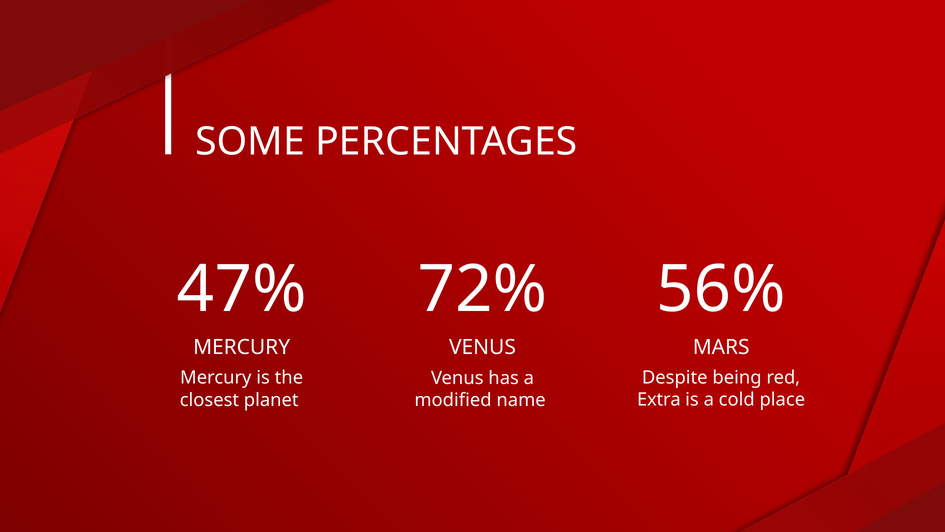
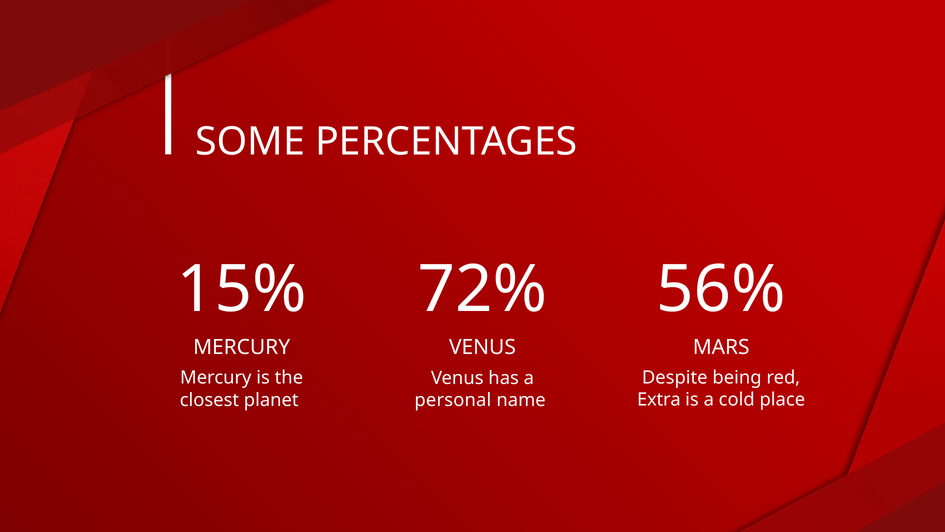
47%: 47% -> 15% (242, 289)
modified: modified -> personal (453, 400)
